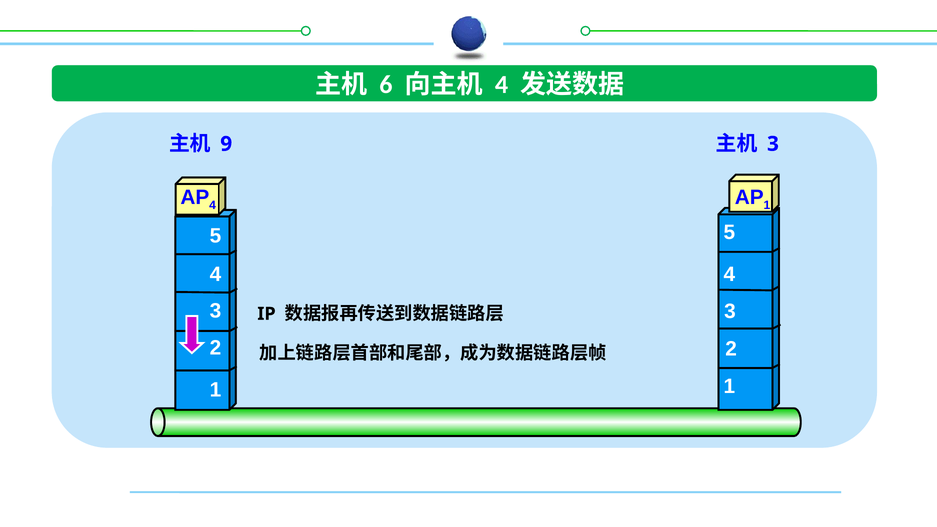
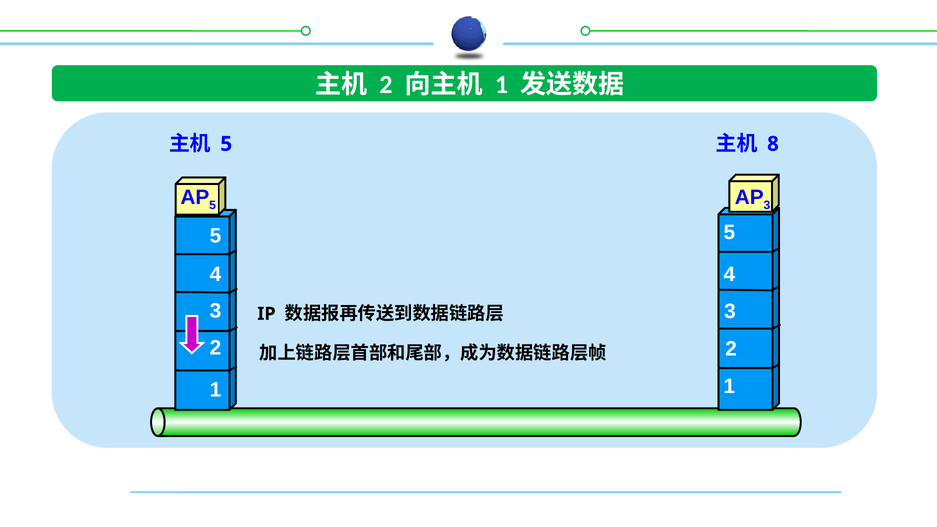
6: 6 -> 2 (386, 85)
4: 4 -> 1 (501, 85)
9: 9 -> 5 (226, 144)
3: 3 -> 8 (773, 144)
4: 4 -> 5 (213, 205)
1: 1 -> 3 (767, 205)
